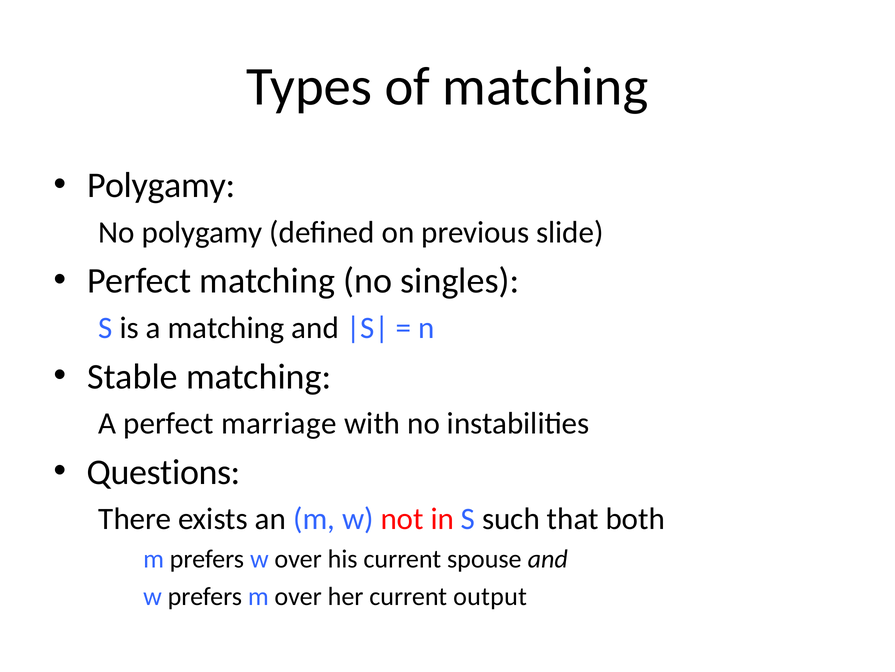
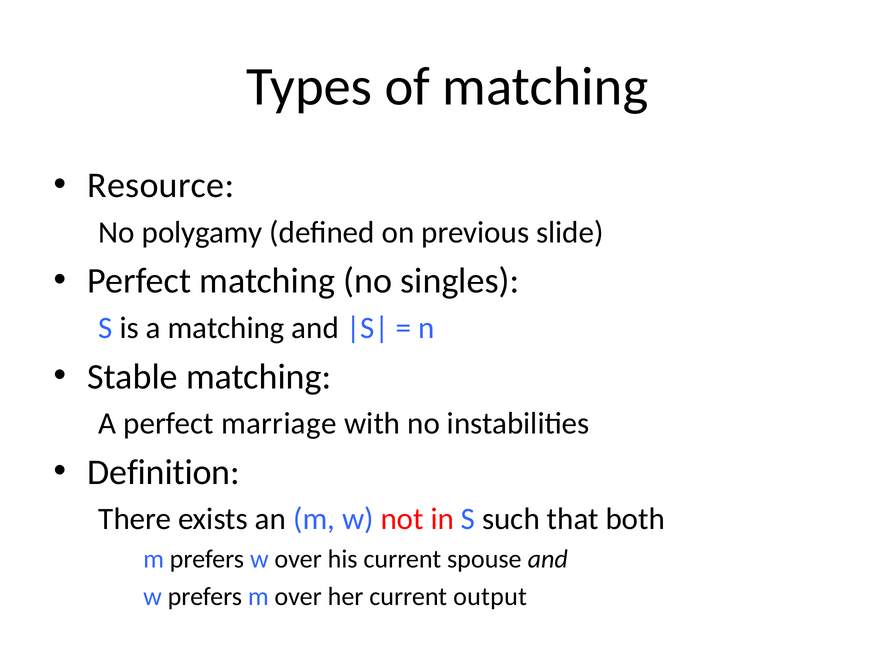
Polygamy: Polygamy -> Resource (161, 185)
Questions: Questions -> Definition (164, 472)
